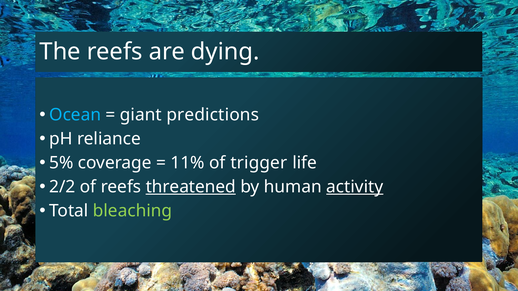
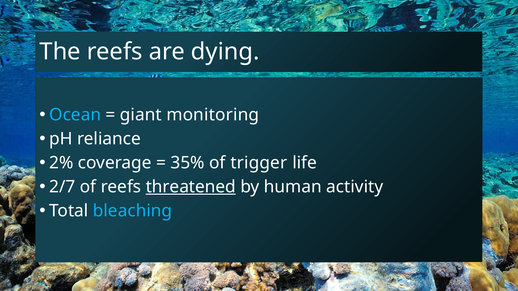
predictions: predictions -> monitoring (213, 115)
5%: 5% -> 2% (61, 163)
11%: 11% -> 35% (188, 163)
2/2: 2/2 -> 2/7 (62, 187)
activity underline: present -> none (355, 187)
bleaching colour: light green -> light blue (133, 211)
